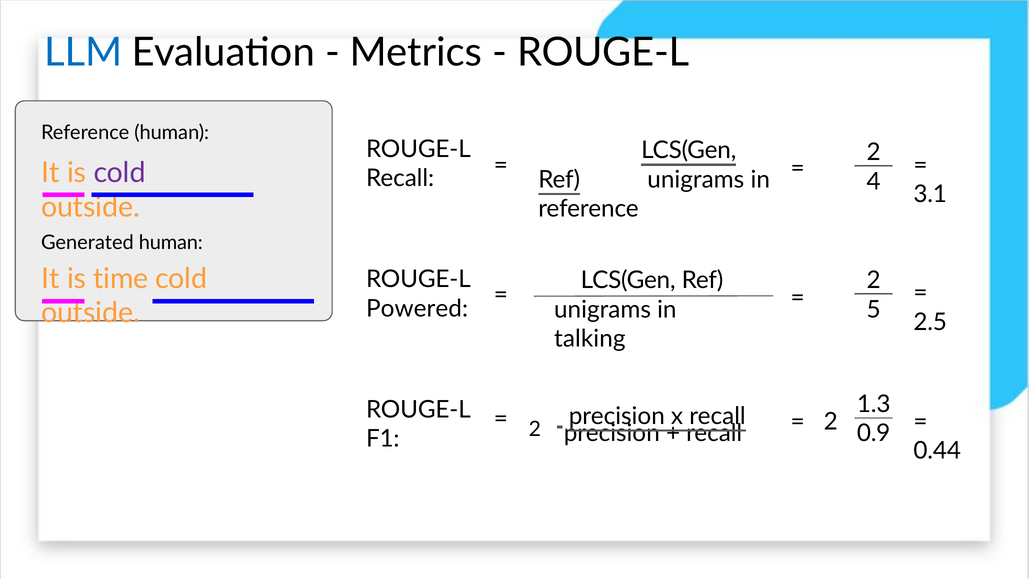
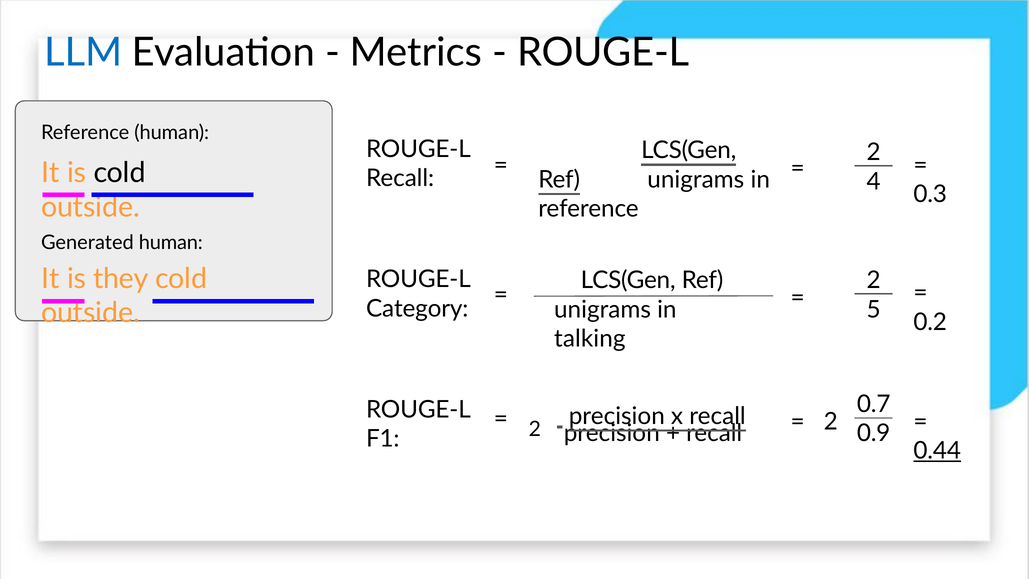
cold colour: purple -> black (120, 173)
3.1: 3.1 -> 0.3 (930, 194)
time: time -> they (121, 279)
Powered: Powered -> Category (417, 308)
2.5: 2.5 -> 0.2 (930, 322)
1.3: 1.3 -> 0.7 (874, 404)
0.44 underline: none -> present (937, 451)
